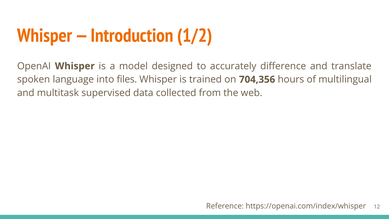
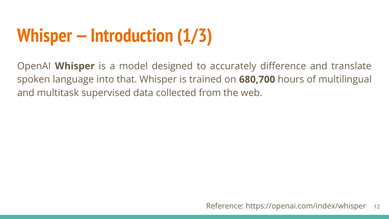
1/2: 1/2 -> 1/3 (195, 35)
files: files -> that (127, 79)
704,356: 704,356 -> 680,700 (257, 79)
